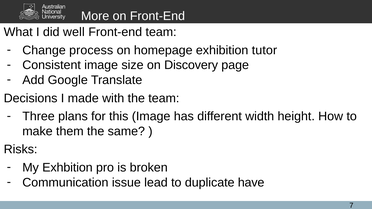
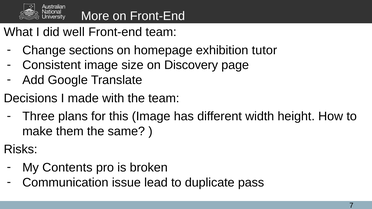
process: process -> sections (91, 50)
Exhbition: Exhbition -> Contents (67, 168)
have: have -> pass (251, 183)
